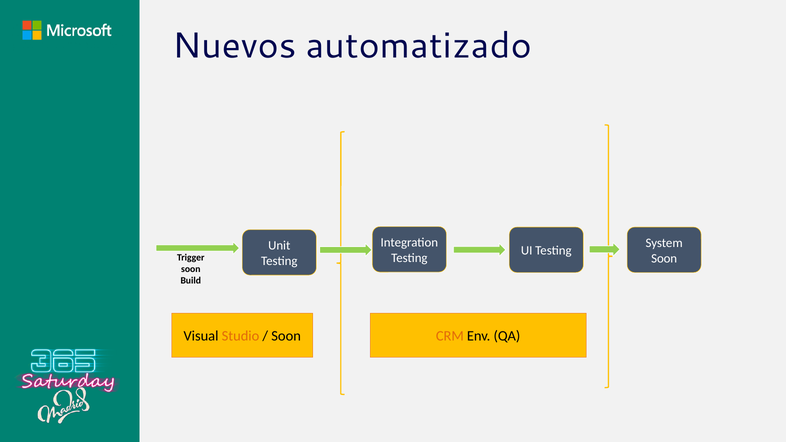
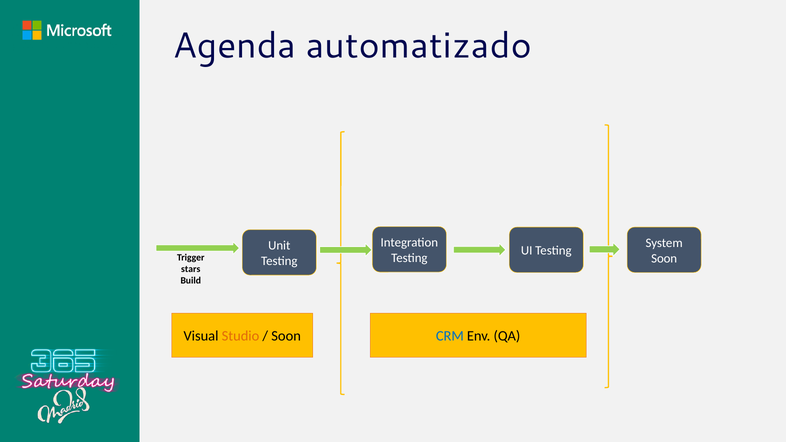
Nuevos: Nuevos -> Agenda (234, 46)
soon: soon -> stars (191, 269)
CRM colour: orange -> blue (450, 336)
